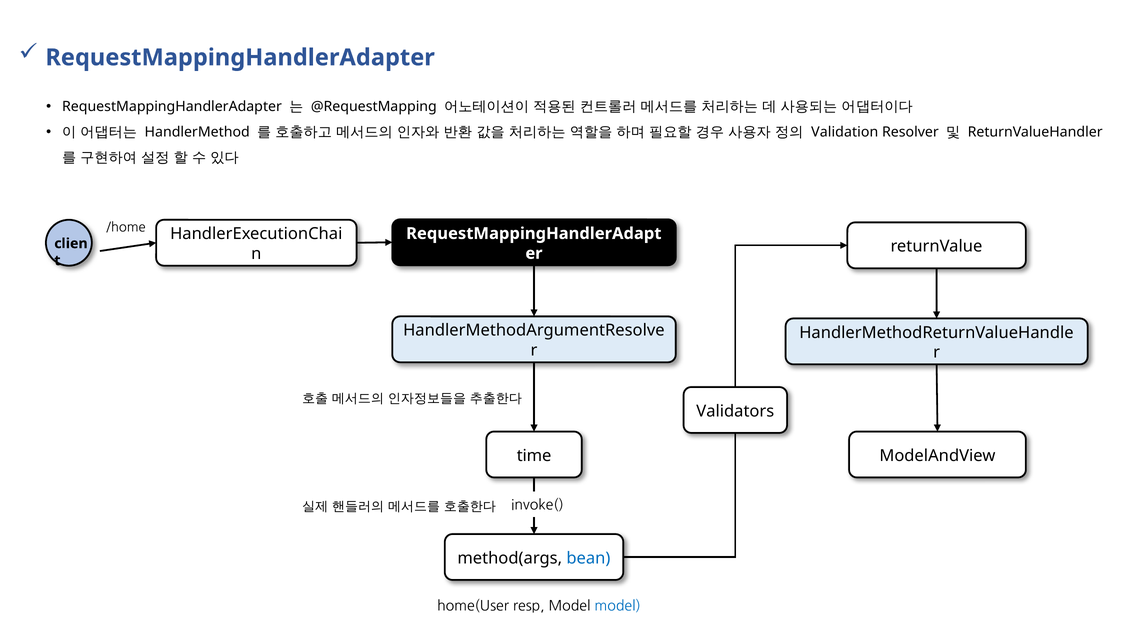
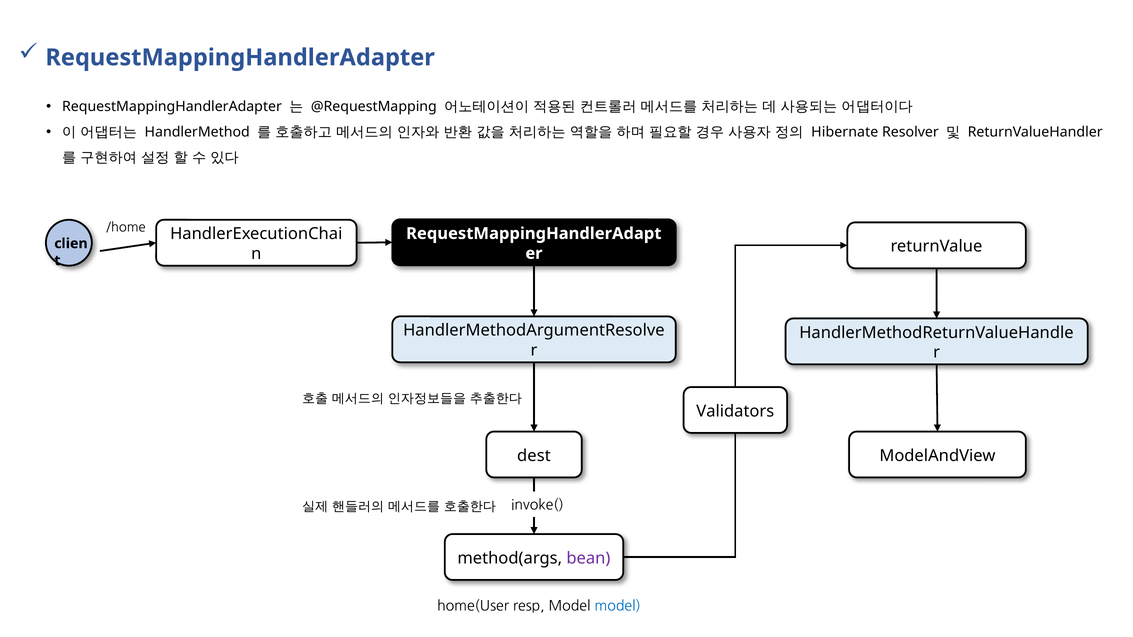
Validation: Validation -> Hibernate (845, 132)
time: time -> dest (534, 456)
bean colour: blue -> purple (588, 558)
